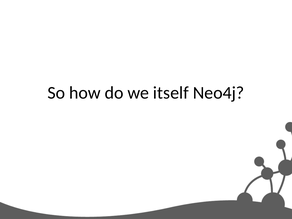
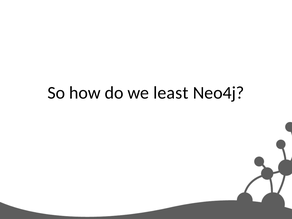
itself: itself -> least (171, 93)
